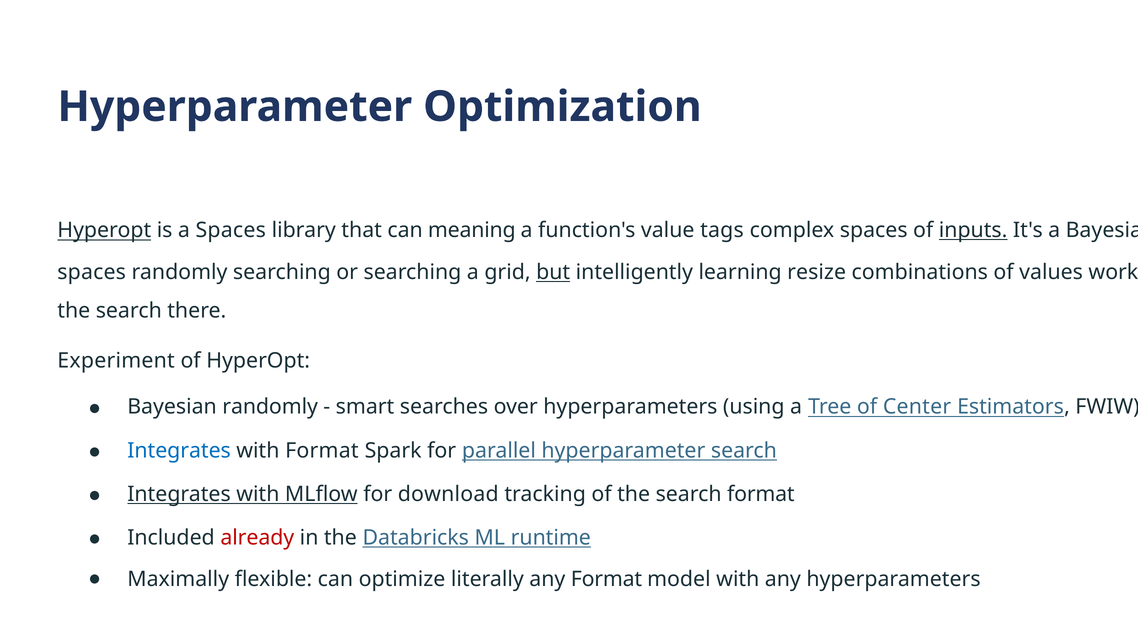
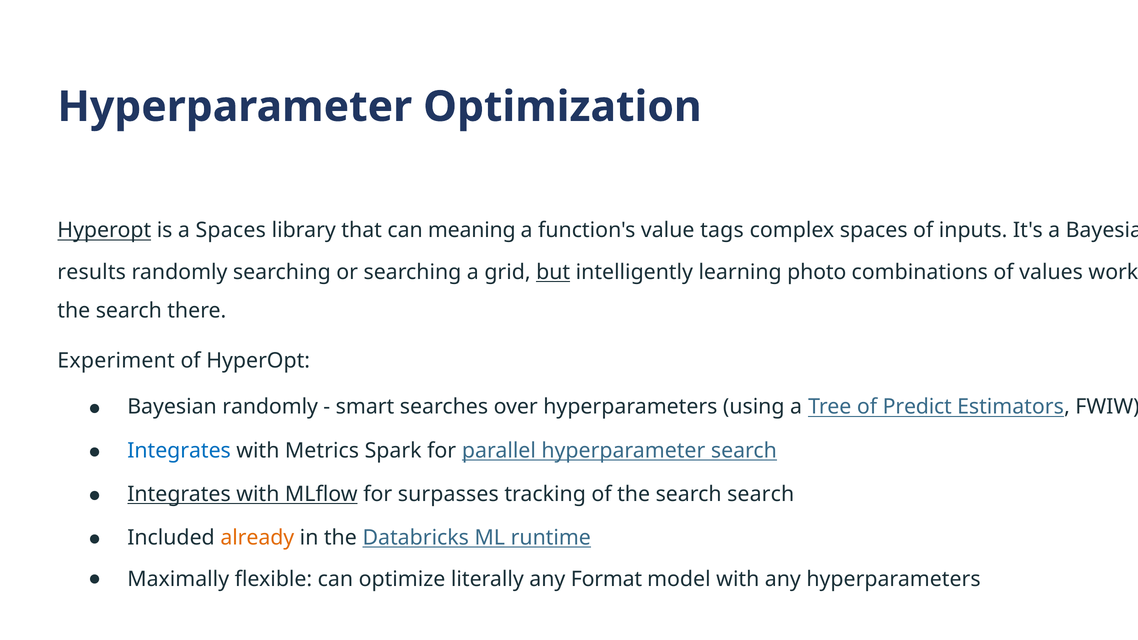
inputs underline: present -> none (973, 230)
spaces: spaces -> results (92, 272)
resize: resize -> photo (817, 272)
Center: Center -> Predict (917, 407)
with Format: Format -> Metrics (322, 451)
download: download -> surpasses (448, 494)
search format: format -> search (761, 494)
already colour: red -> orange (257, 538)
